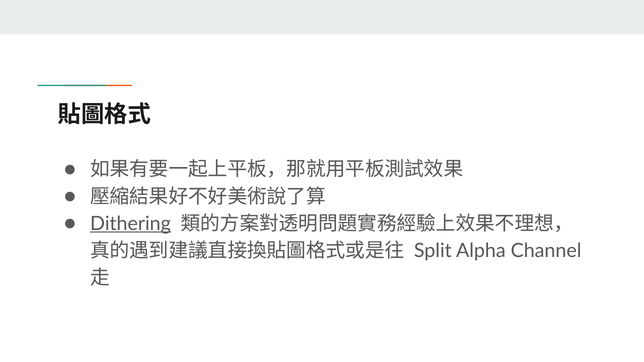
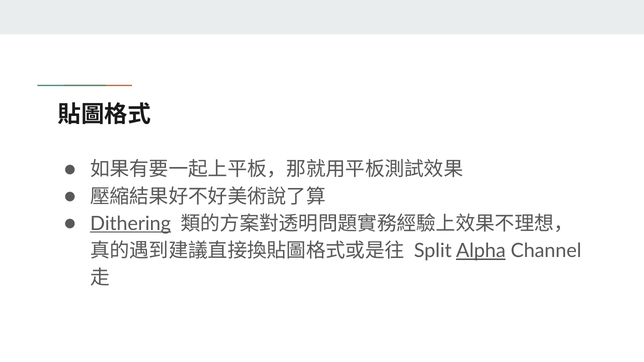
Alpha underline: none -> present (481, 251)
